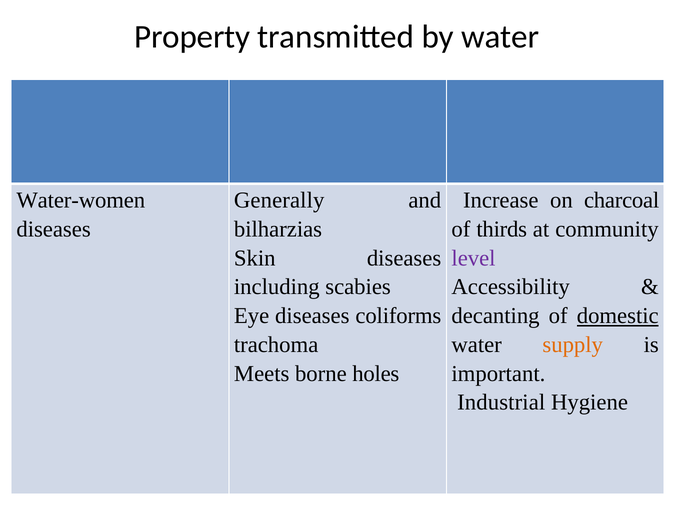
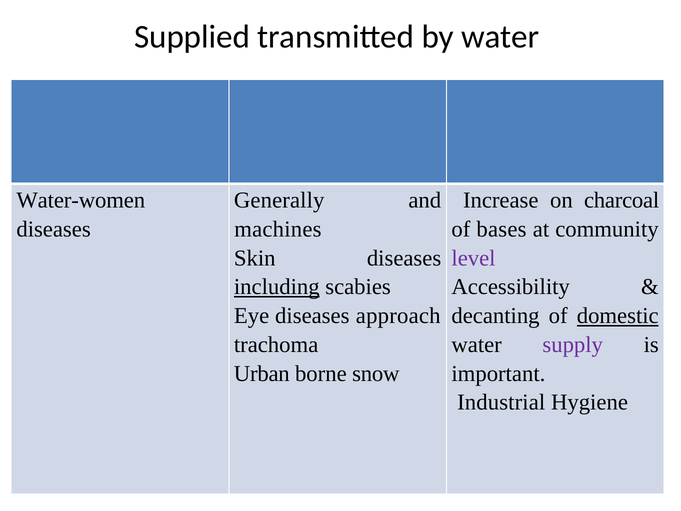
Property: Property -> Supplied (192, 37)
bilharzias: bilharzias -> machines (278, 229)
thirds: thirds -> bases (502, 229)
including underline: none -> present (277, 287)
coliforms: coliforms -> approach (398, 316)
supply colour: orange -> purple (573, 345)
Meets: Meets -> Urban (262, 373)
holes: holes -> snow (376, 373)
